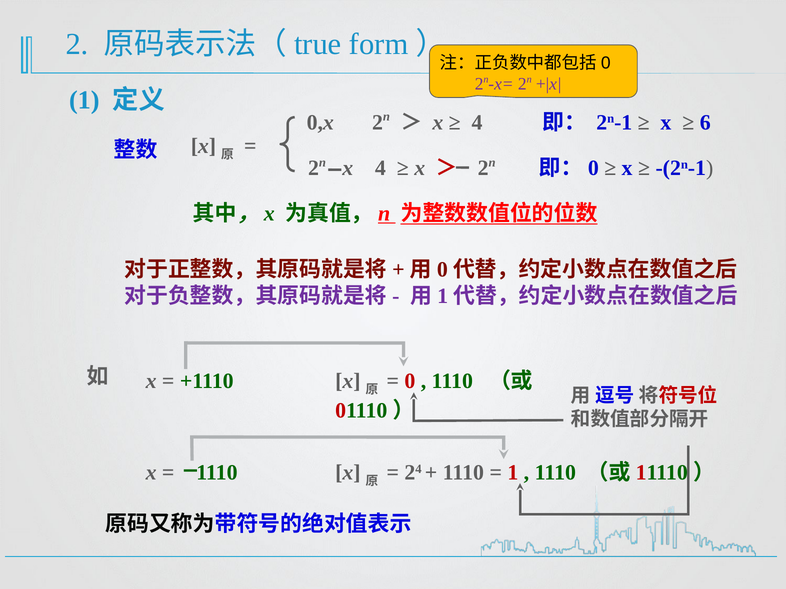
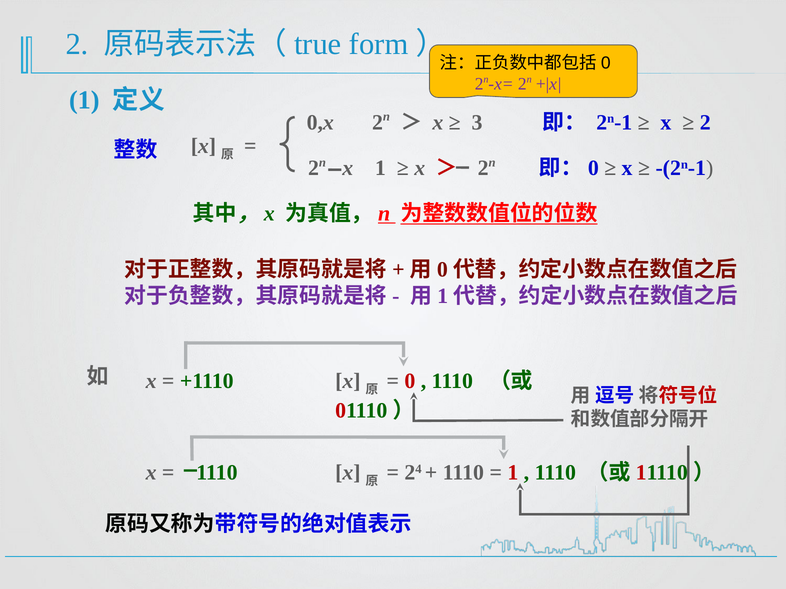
4: 4 -> 3 (477, 122)
6: 6 -> 2 (705, 122)
x 4: 4 -> 1 (380, 168)
